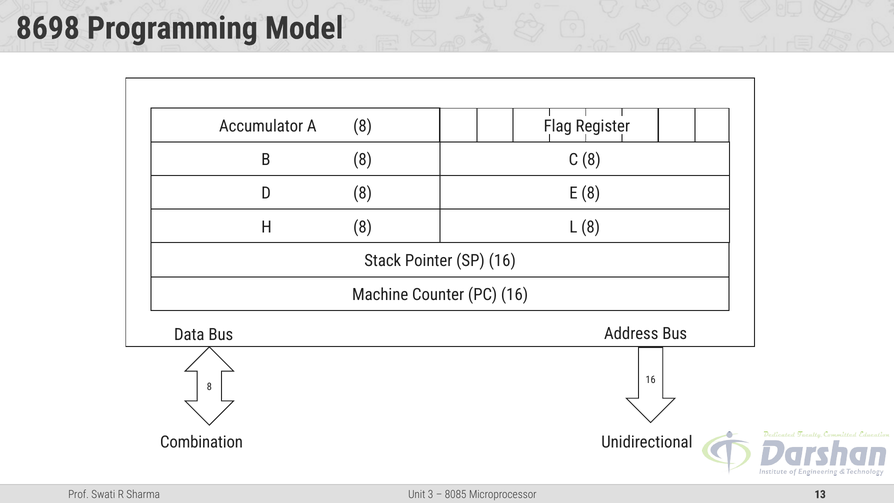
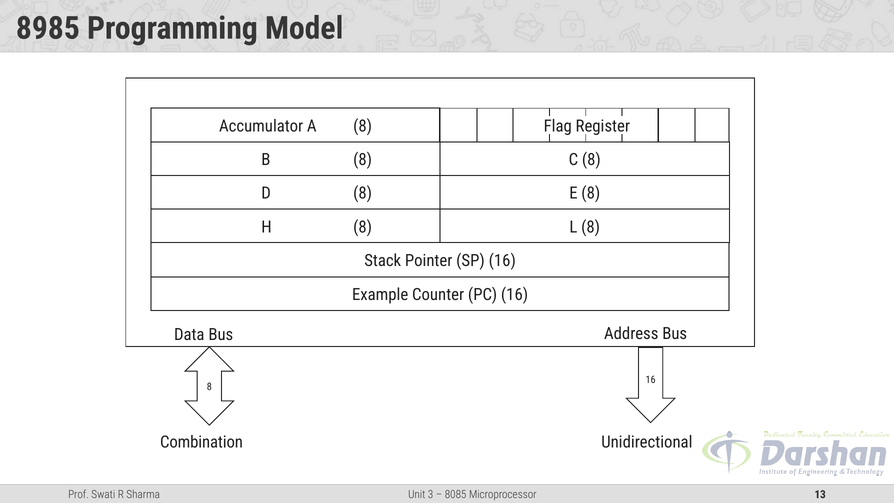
8698: 8698 -> 8985 (48, 28)
Machine: Machine -> Example (380, 295)
